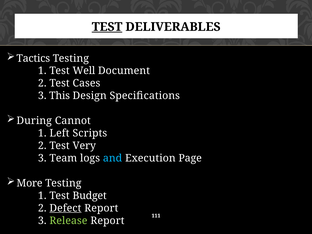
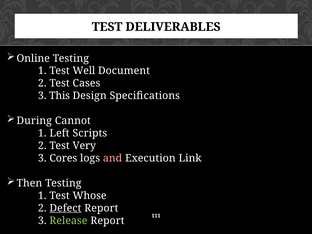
TEST underline: present -> none (107, 27)
Tactics: Tactics -> Online (33, 58)
Team: Team -> Cores (63, 158)
and colour: light blue -> pink (113, 158)
Page: Page -> Link (190, 158)
More: More -> Then (29, 183)
Budget: Budget -> Whose (90, 196)
